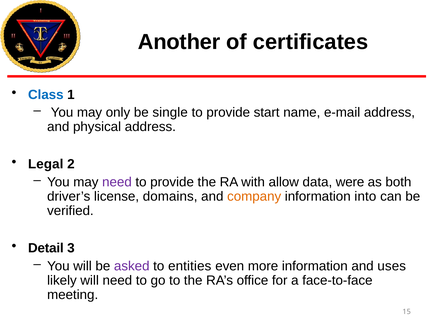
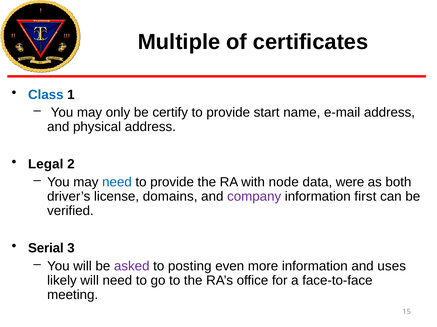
Another: Another -> Multiple (179, 42)
single: single -> certify (170, 113)
need colour: purple -> blue (117, 183)
allow: allow -> node (284, 183)
company colour: orange -> purple (254, 197)
into: into -> first (365, 197)
Detail: Detail -> Serial (46, 249)
entities: entities -> posting (190, 267)
